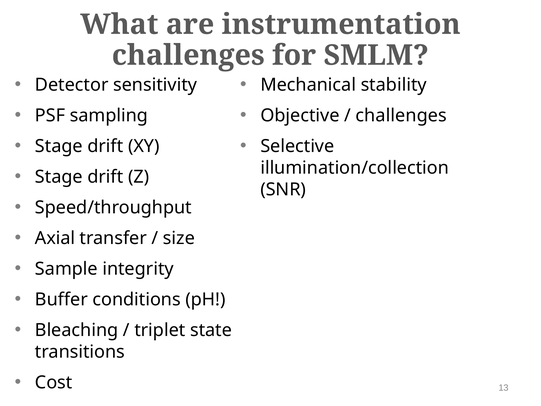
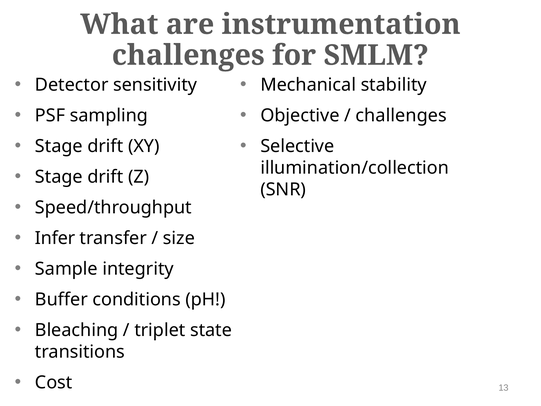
Axial: Axial -> Infer (55, 238)
